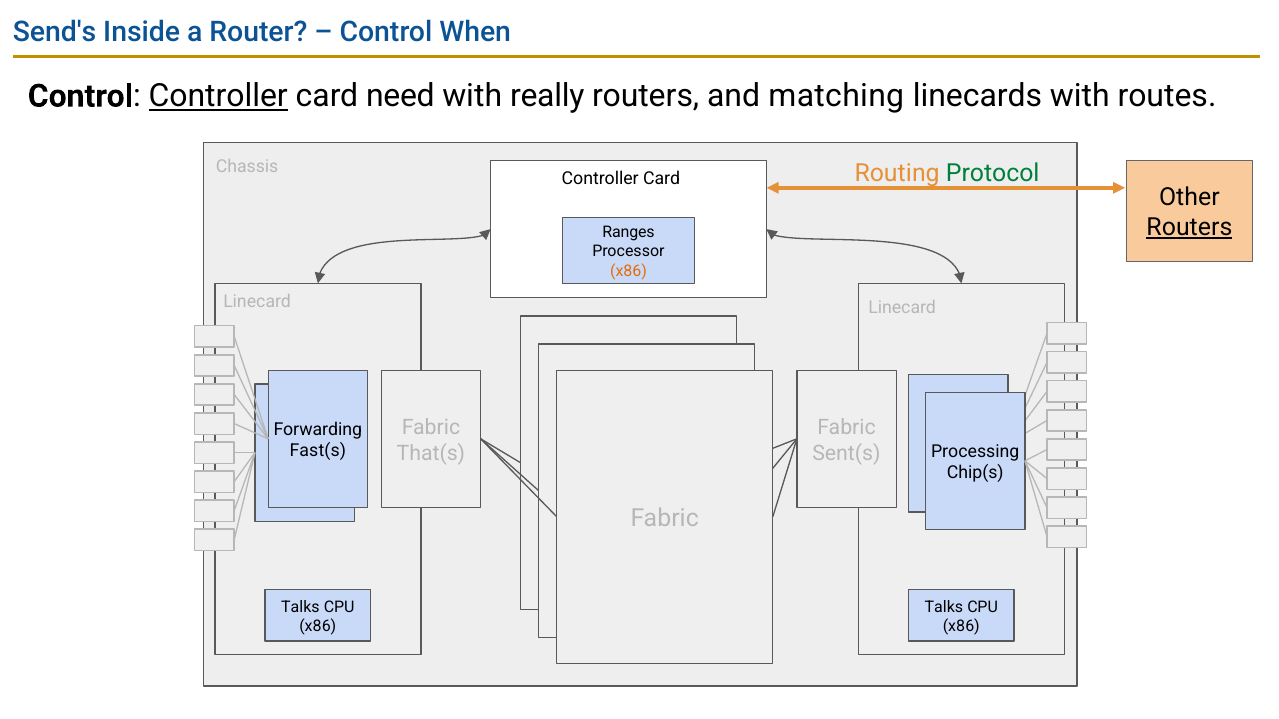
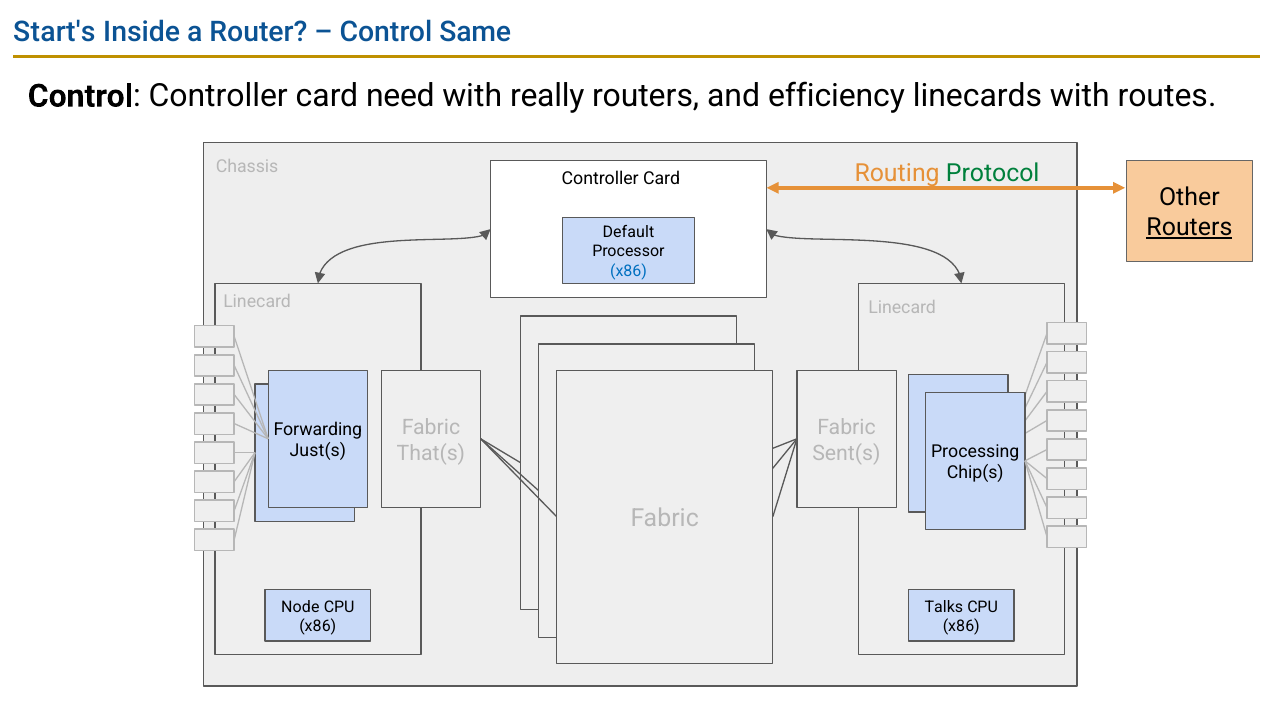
Send's: Send's -> Start's (54, 32)
When: When -> Same (475, 32)
Controller underline: present -> none (218, 96)
matching: matching -> efficiency (837, 96)
Ranges: Ranges -> Default (628, 232)
x86 colour: orange -> blue (629, 271)
Fast(s: Fast(s -> Just(s (318, 451)
Talks: Talks -> Node (300, 607)
